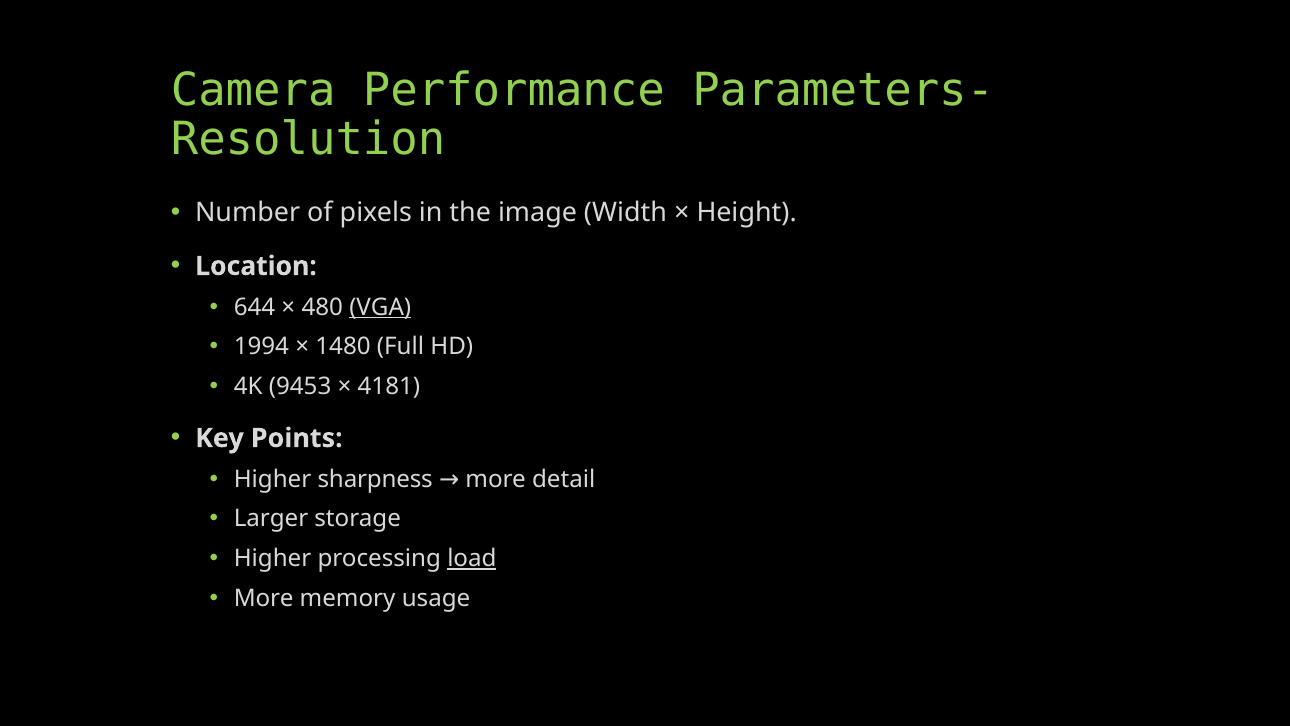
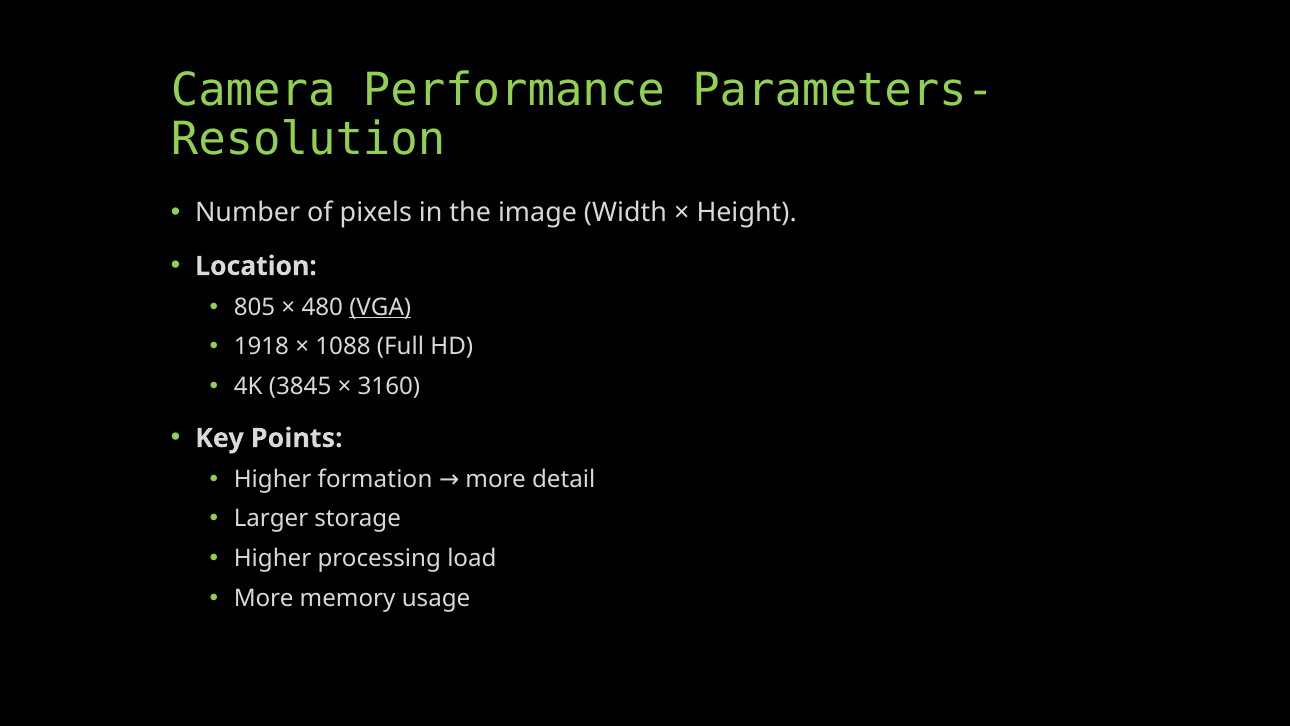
644: 644 -> 805 (255, 307)
1994: 1994 -> 1918 (261, 347)
1480: 1480 -> 1088 (343, 347)
9453: 9453 -> 3845 (300, 386)
4181: 4181 -> 3160 (389, 386)
sharpness: sharpness -> formation (375, 479)
load underline: present -> none (472, 558)
